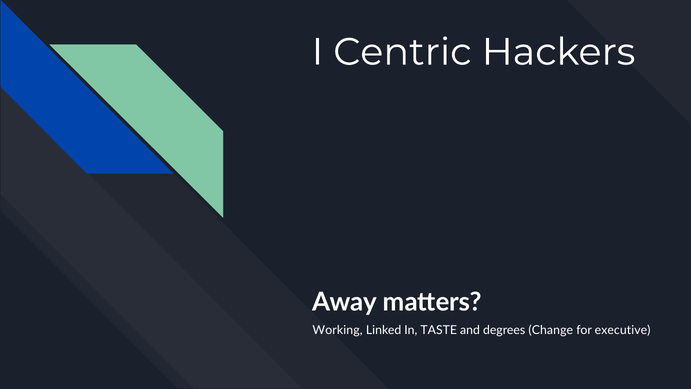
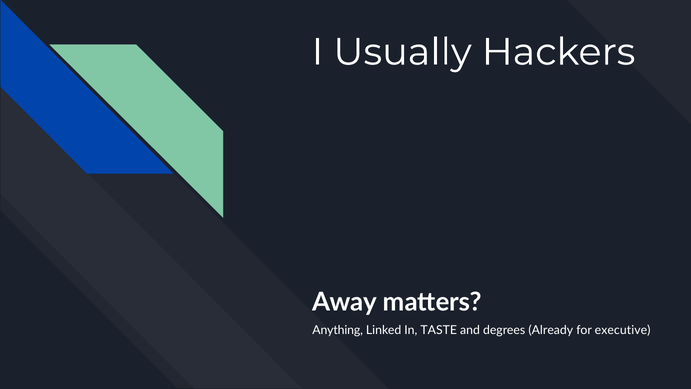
Centric: Centric -> Usually (402, 52)
Working: Working -> Anything (338, 330)
Change: Change -> Already (551, 330)
